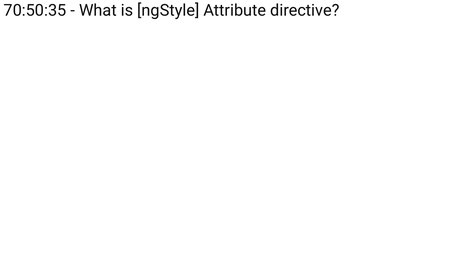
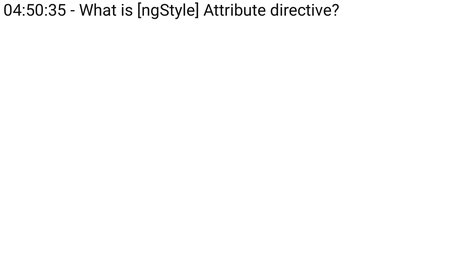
70:50:35: 70:50:35 -> 04:50:35 (35, 10)
